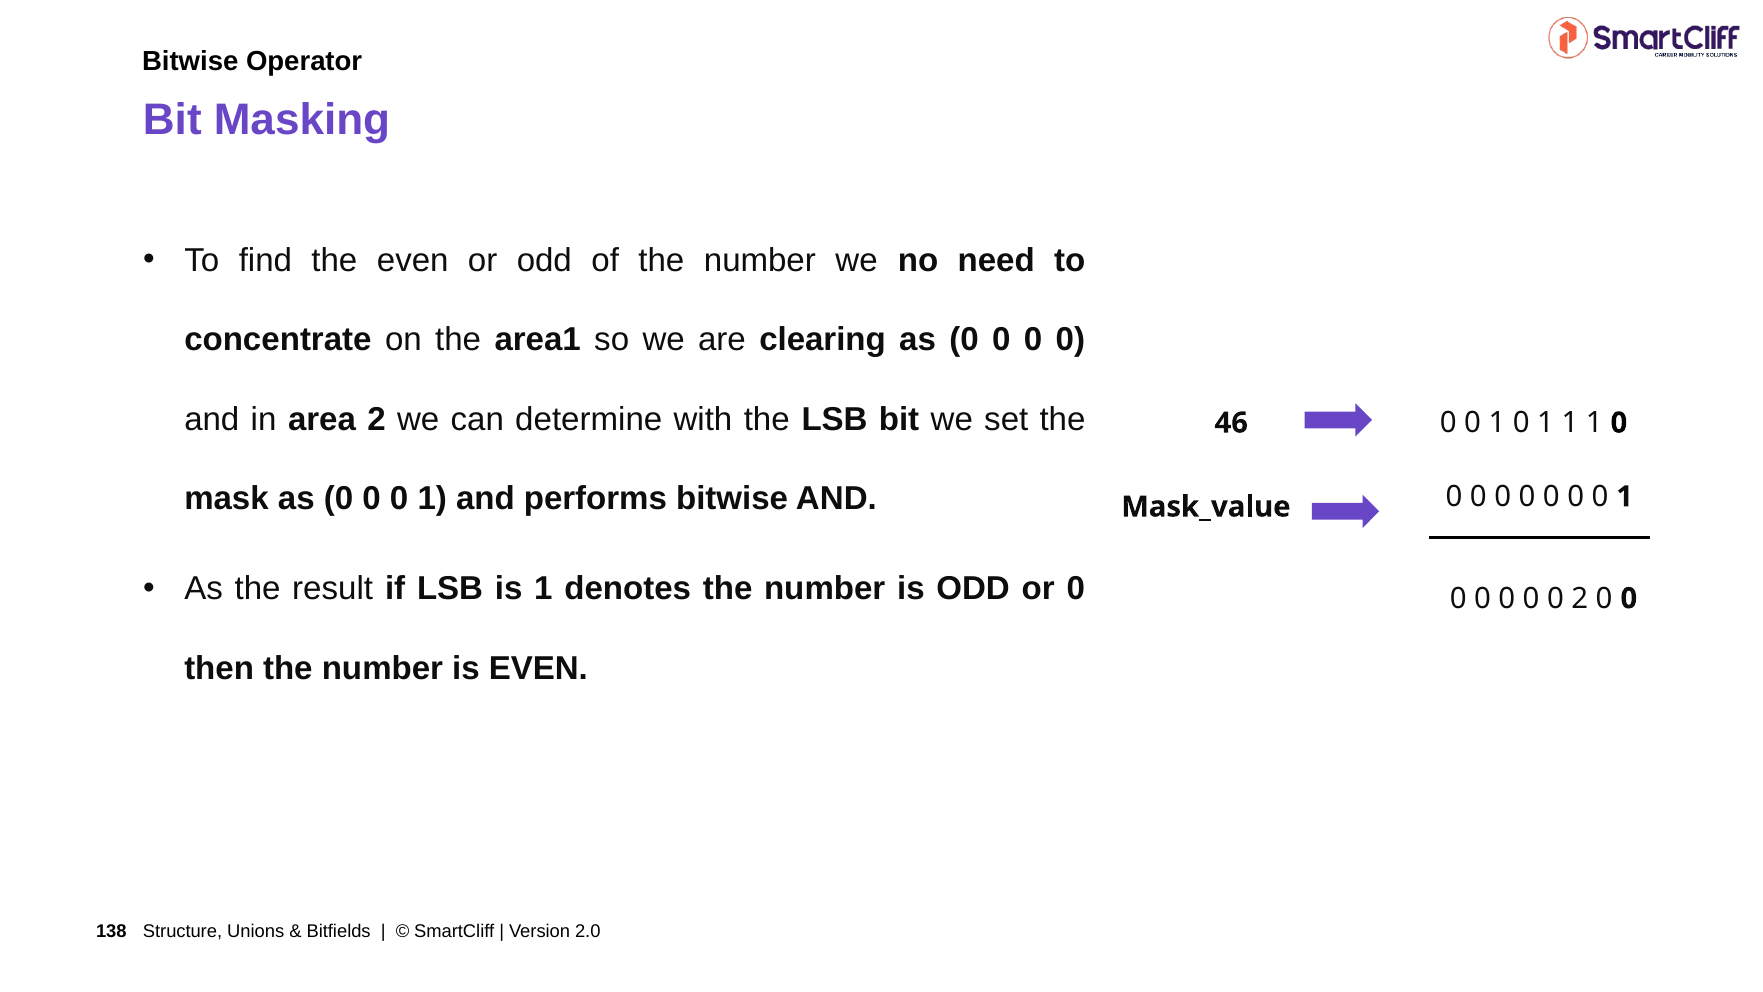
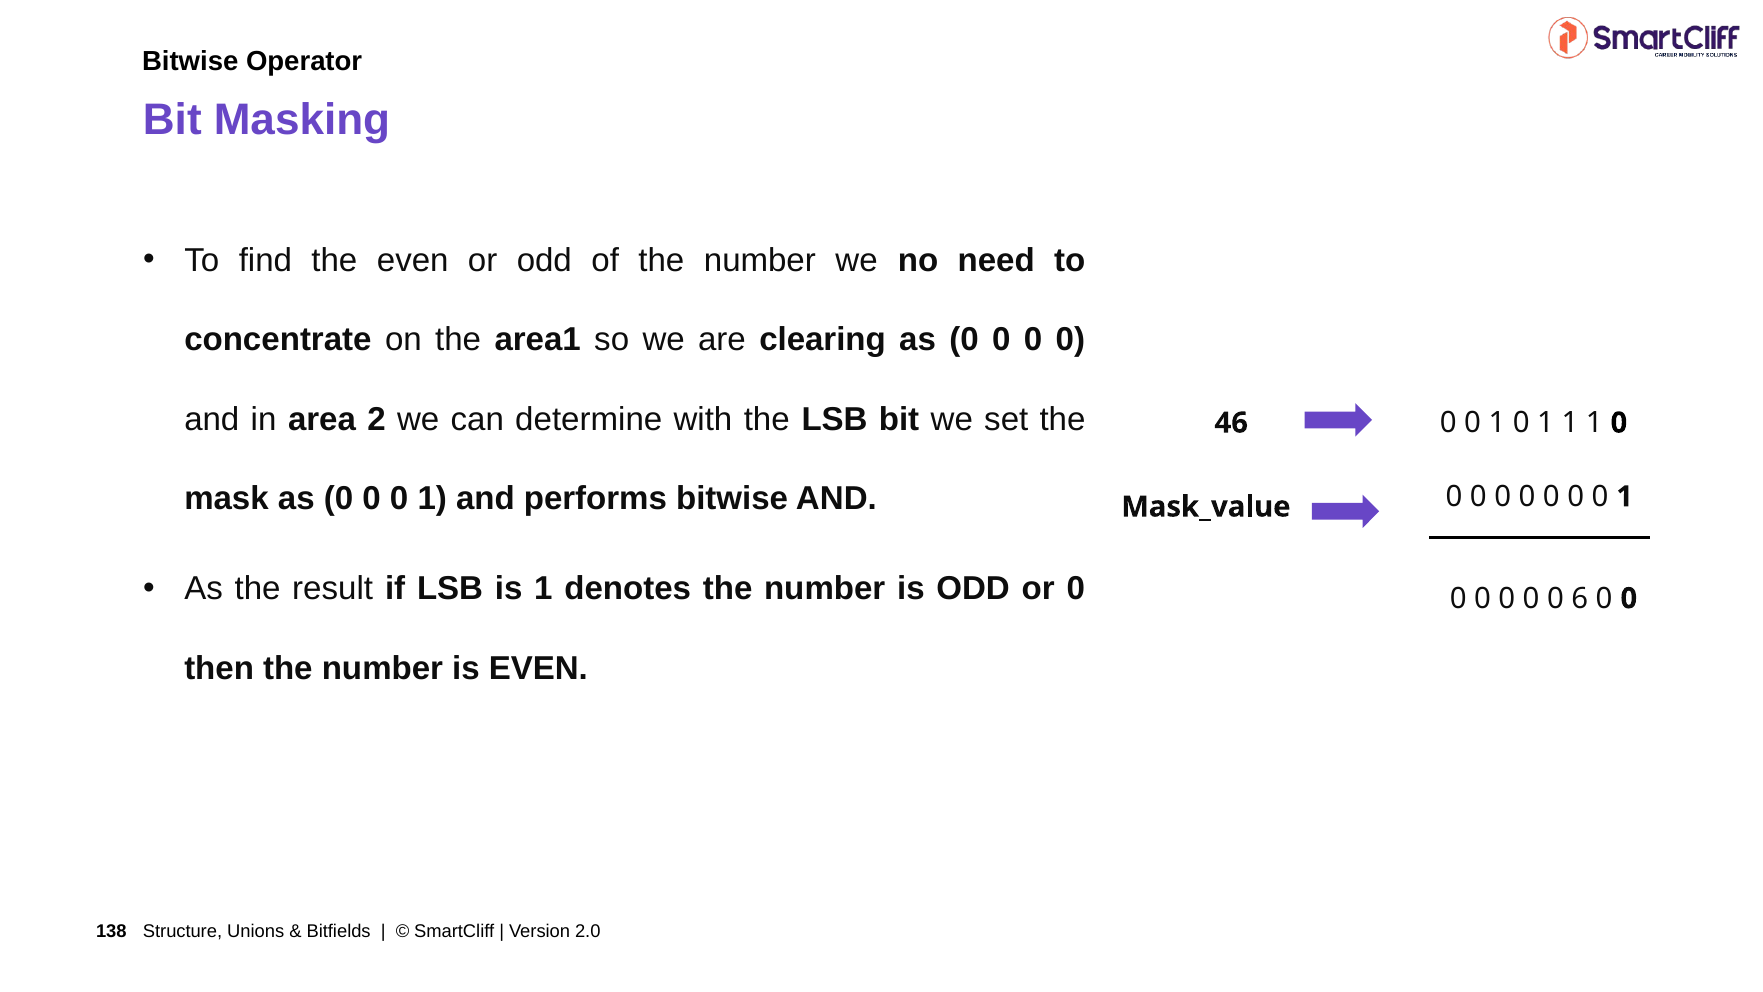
0 2: 2 -> 6 (1580, 598)
